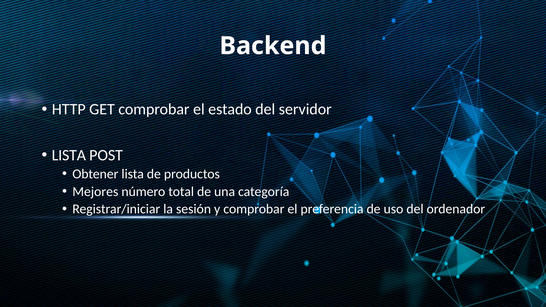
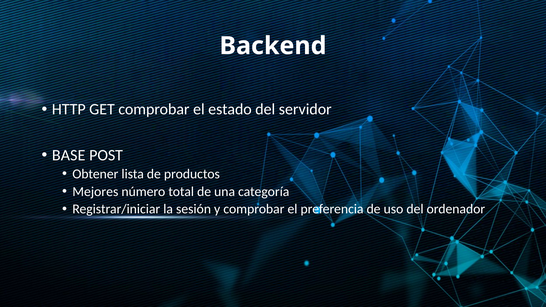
LISTA: LISTA -> BASE (69, 155)
